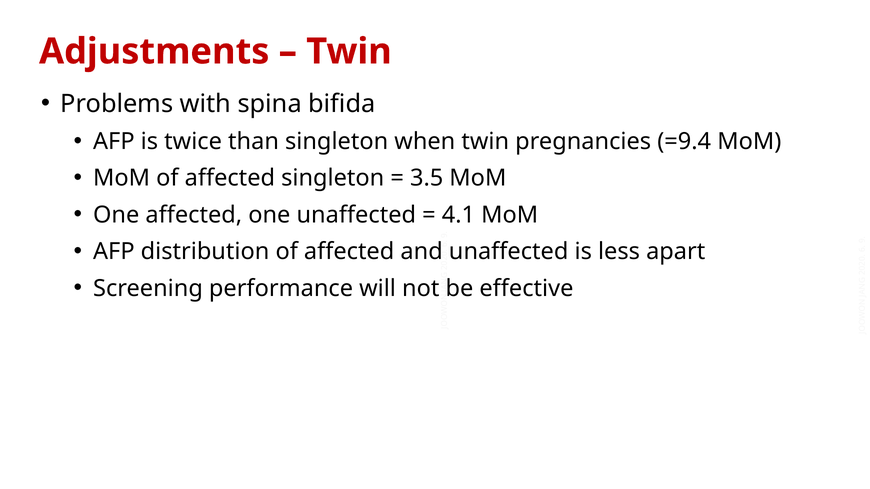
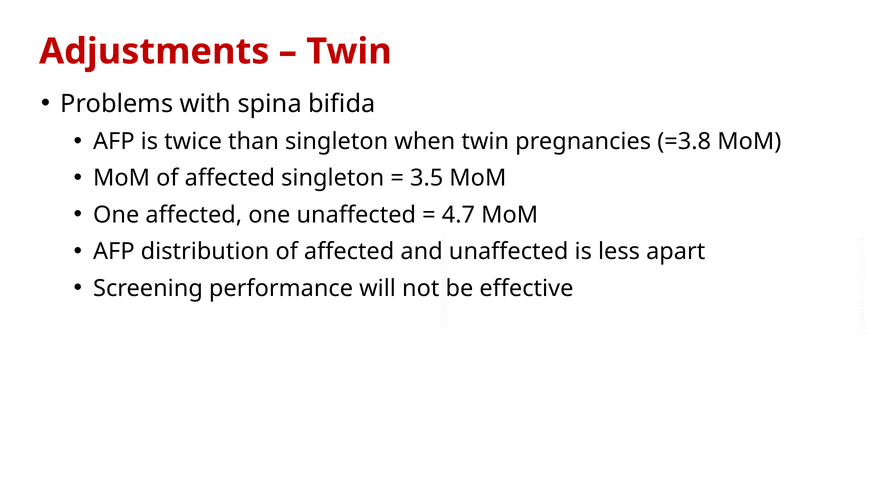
=9.4: =9.4 -> =3.8 (684, 142)
4.1: 4.1 -> 4.7 (458, 215)
